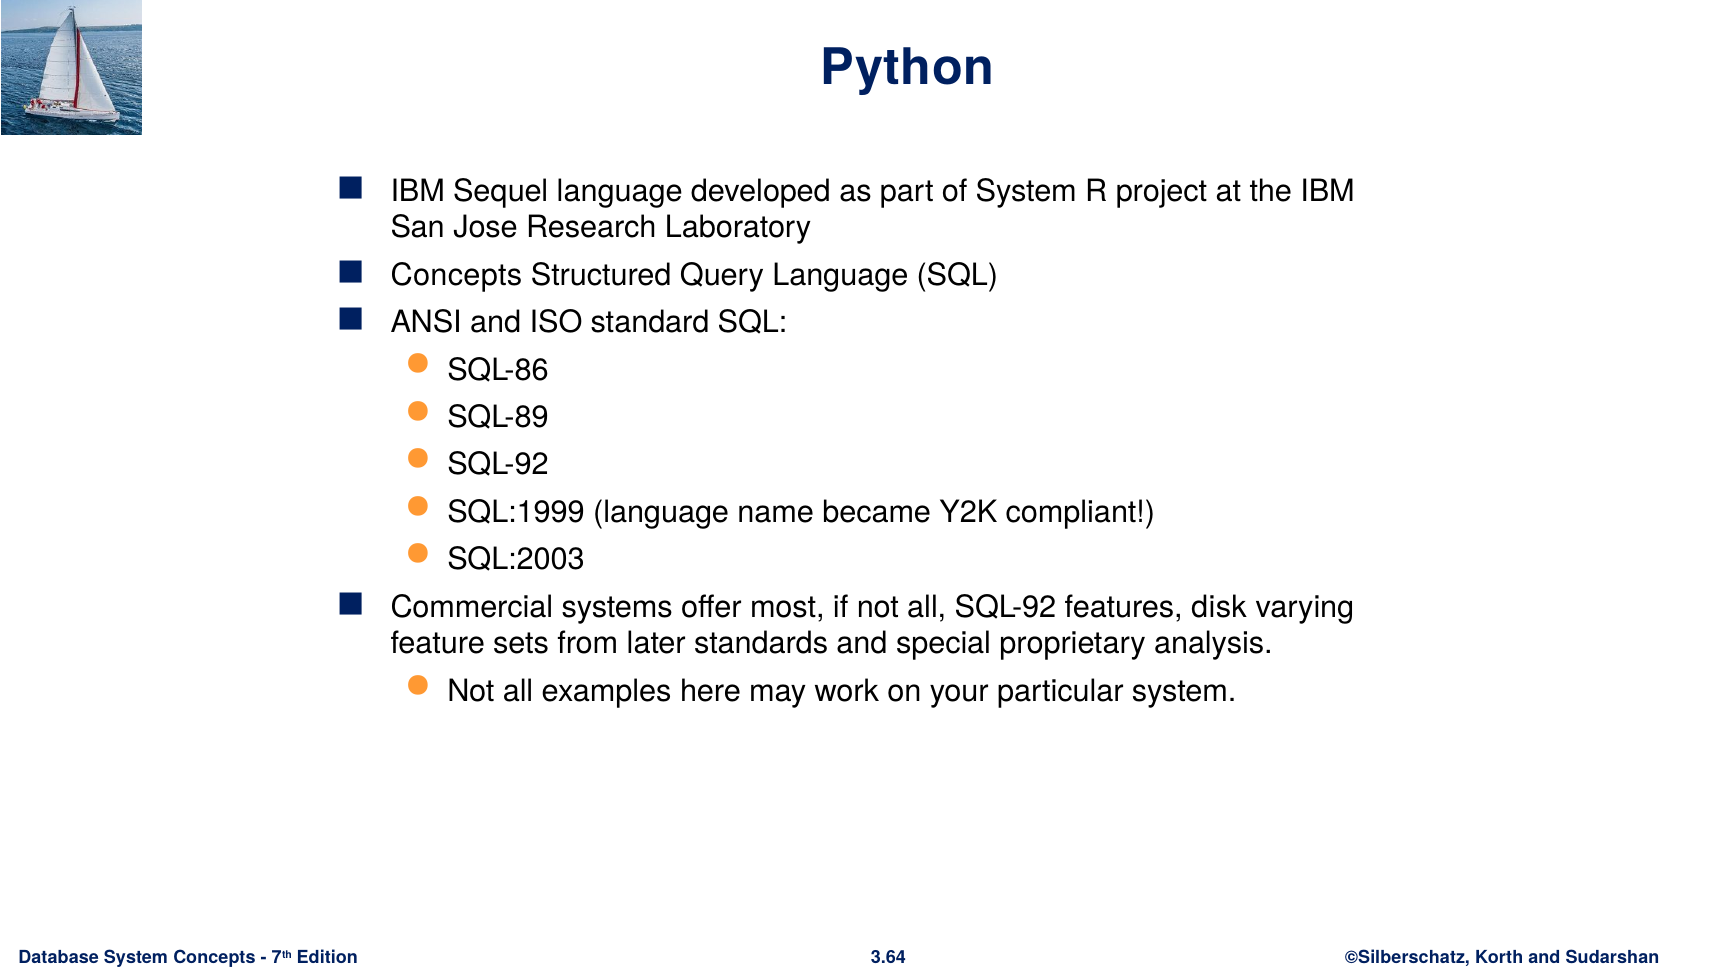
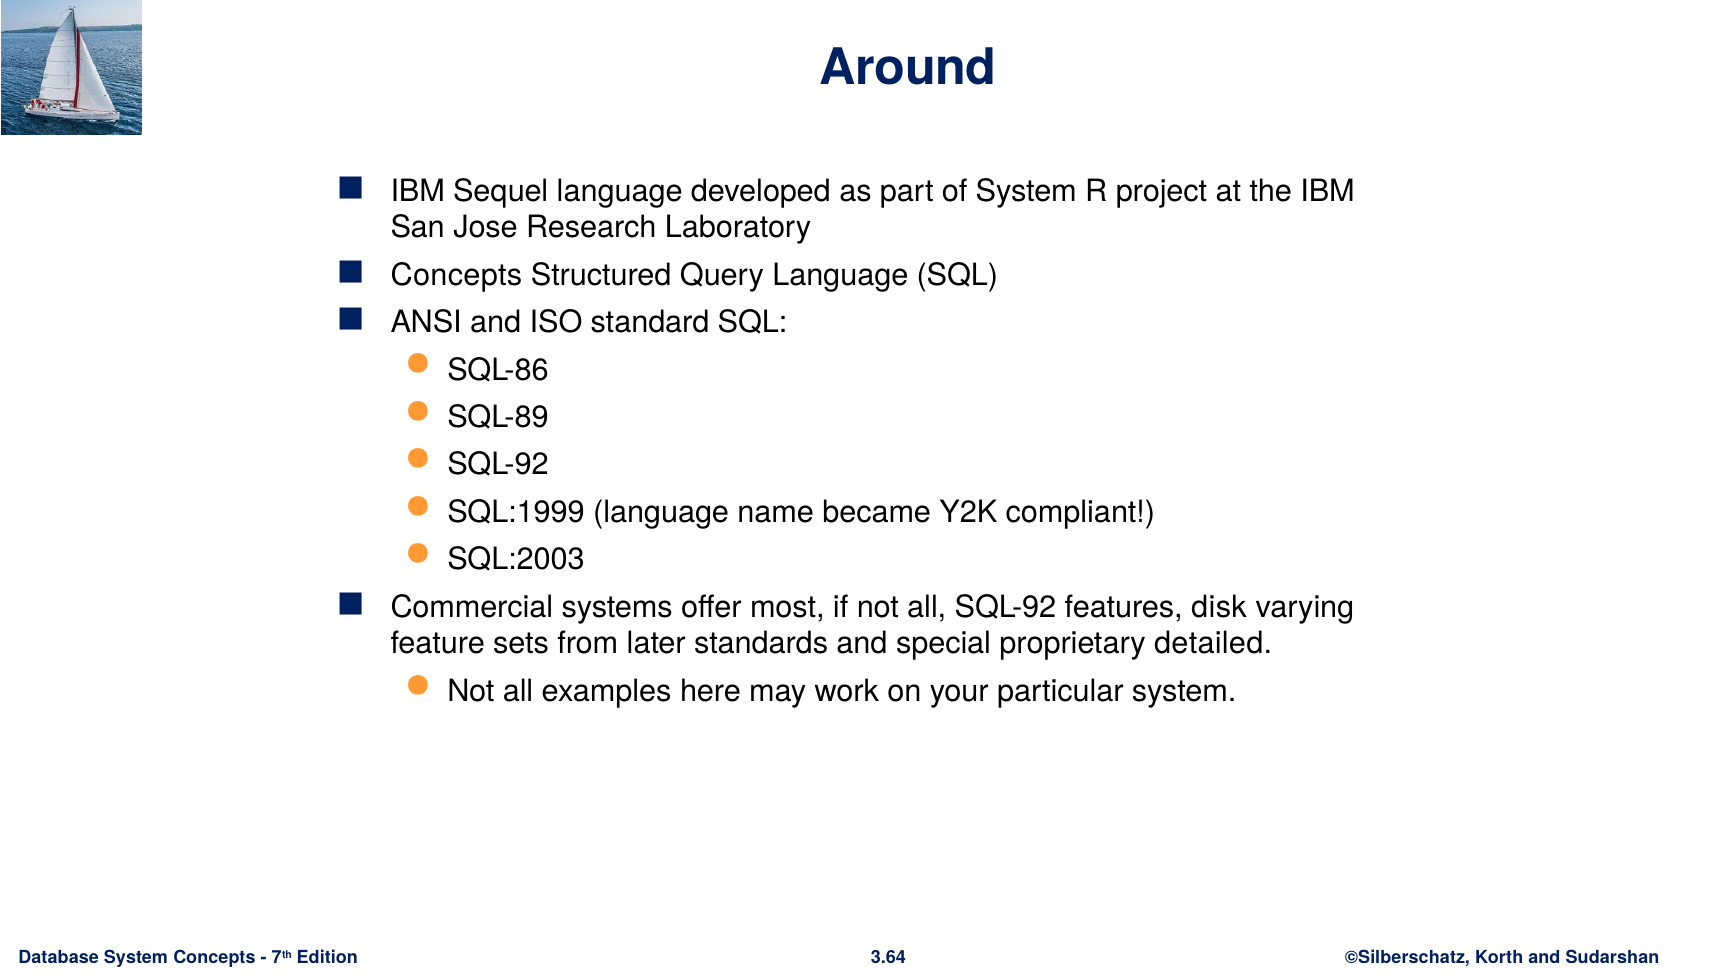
Python: Python -> Around (908, 68)
analysis: analysis -> detailed (1213, 643)
